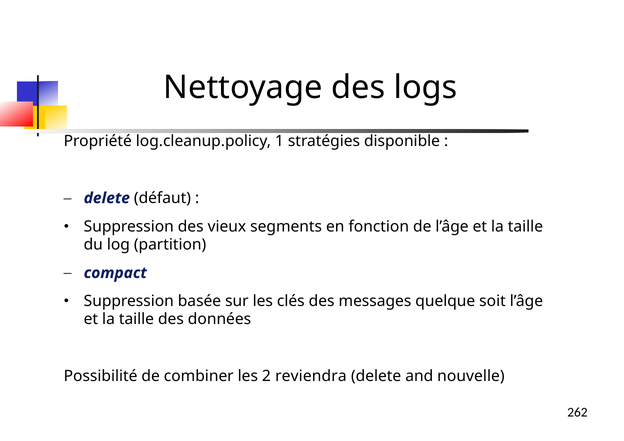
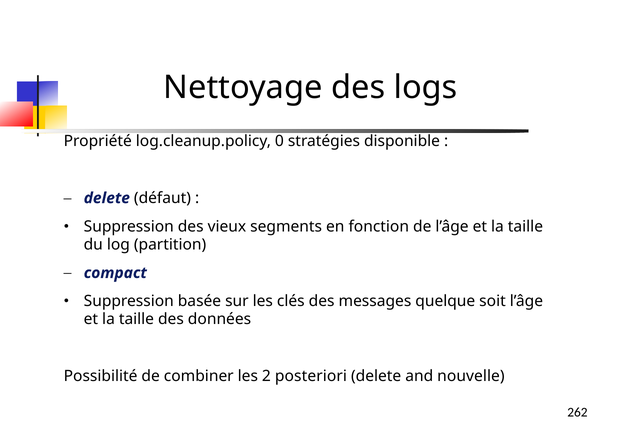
1: 1 -> 0 (279, 141)
reviendra: reviendra -> posteriori (311, 376)
